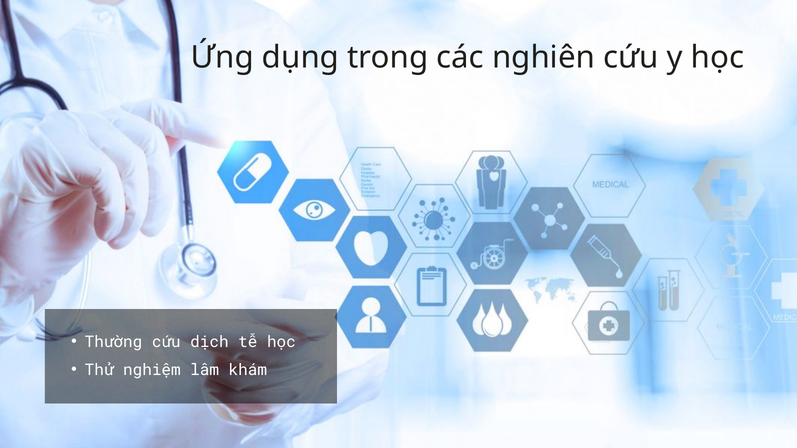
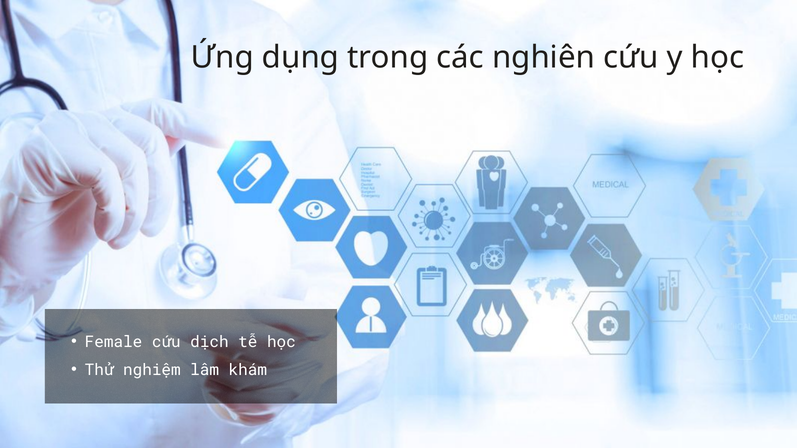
Thường: Thường -> Female (114, 342)
